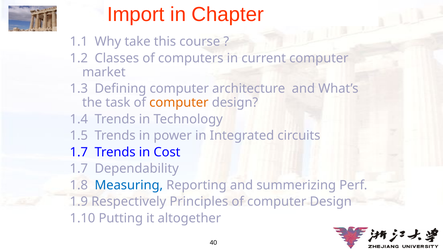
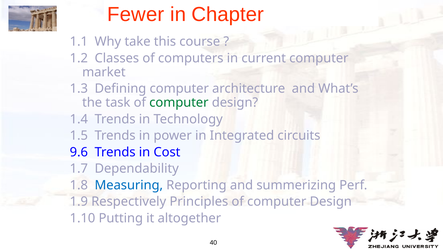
Import: Import -> Fewer (136, 14)
computer colour: orange -> green (179, 103)
1.7: 1.7 -> 9.6 (79, 152)
